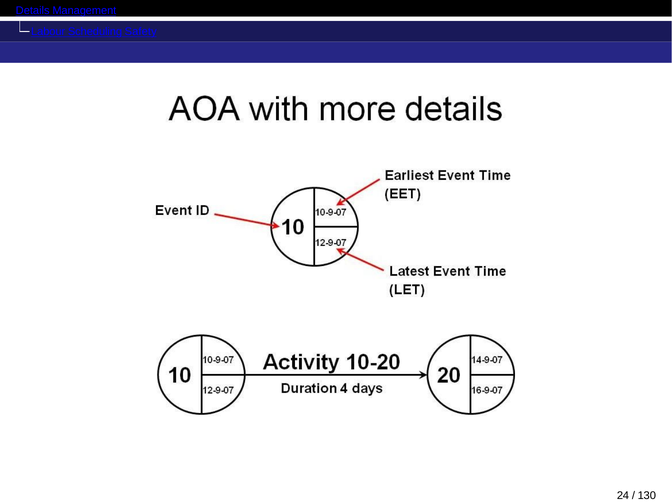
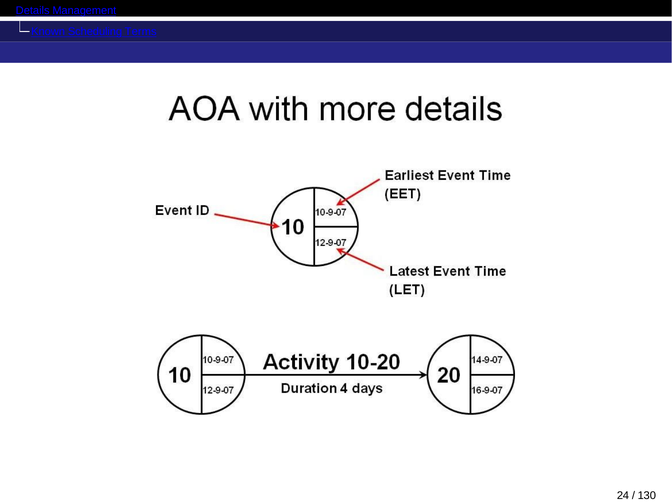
Labour: Labour -> Known (48, 32)
Safety: Safety -> Terms (141, 32)
